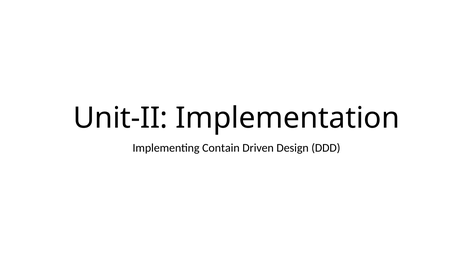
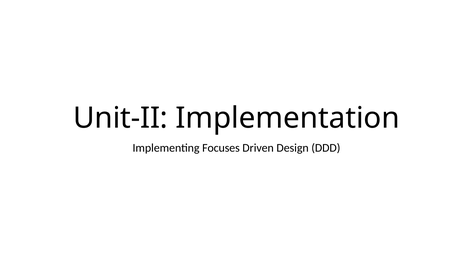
Contain: Contain -> Focuses (221, 148)
